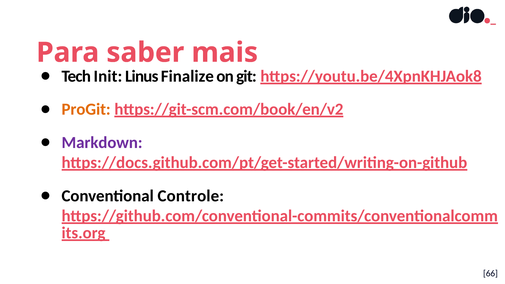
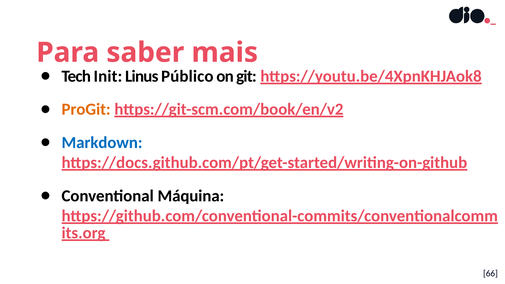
Finalize: Finalize -> Público (187, 76)
Markdown colour: purple -> blue (102, 143)
Controle: Controle -> Máquina (191, 196)
